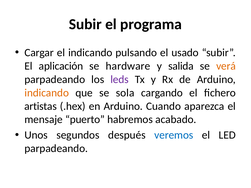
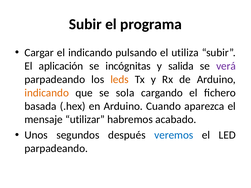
usado: usado -> utiliza (185, 53)
hardware: hardware -> incógnitas (128, 66)
verá colour: orange -> purple (226, 66)
leds colour: purple -> orange (120, 79)
artistas: artistas -> basada (40, 106)
puerto: puerto -> utilizar (85, 120)
